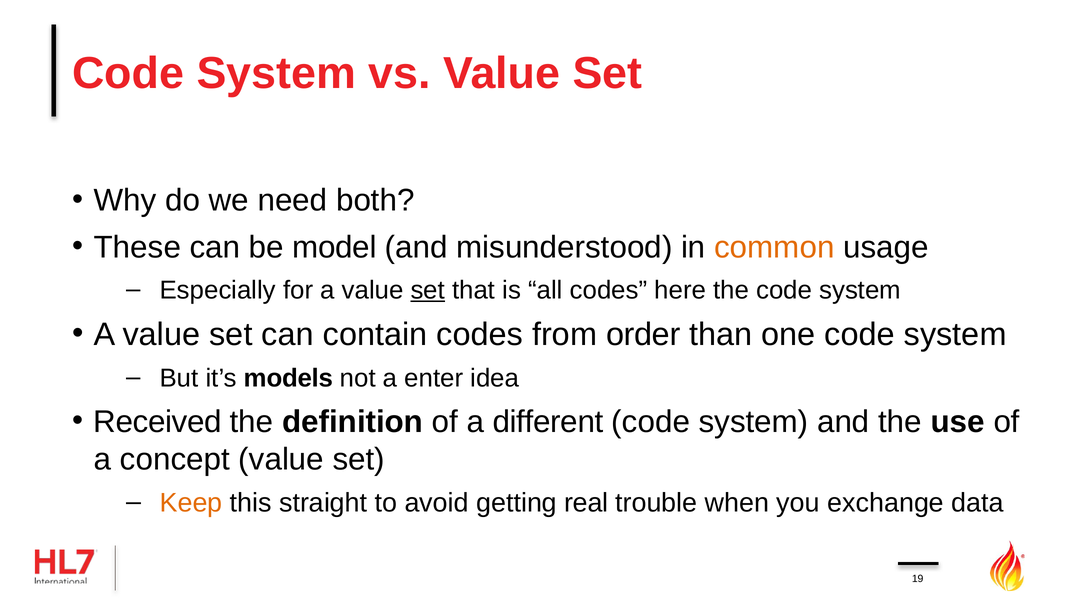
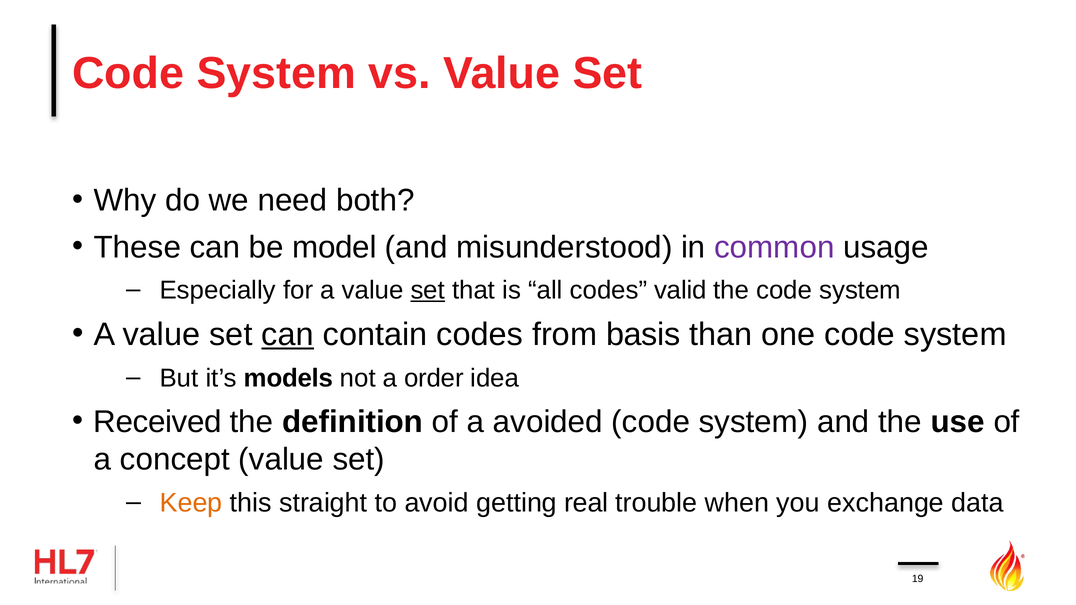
common colour: orange -> purple (774, 247)
here: here -> valid (680, 290)
can underline: none -> present (288, 335)
order: order -> basis (643, 335)
enter: enter -> order (434, 378)
different: different -> avoided (548, 422)
